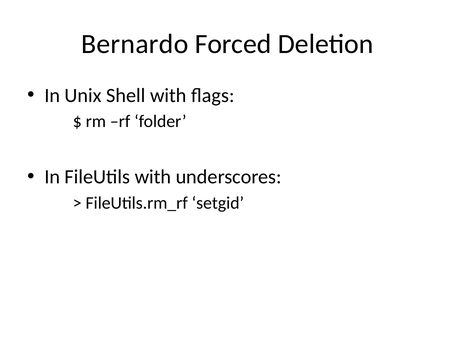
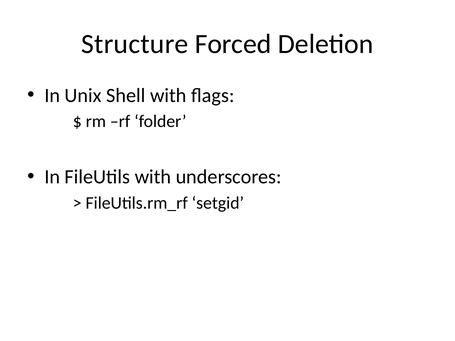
Bernardo: Bernardo -> Structure (135, 44)
